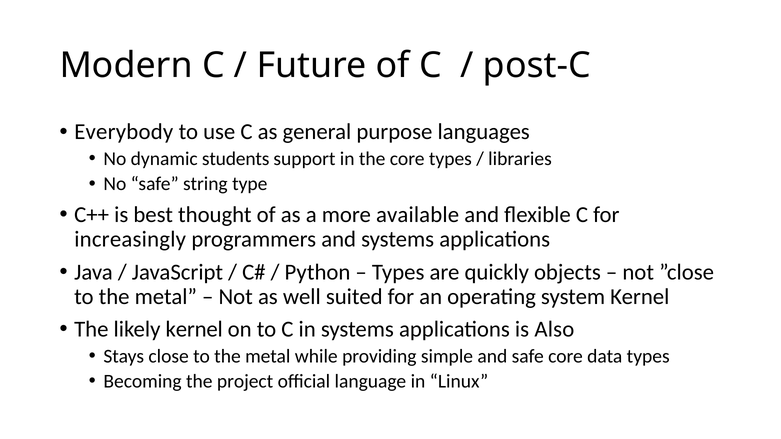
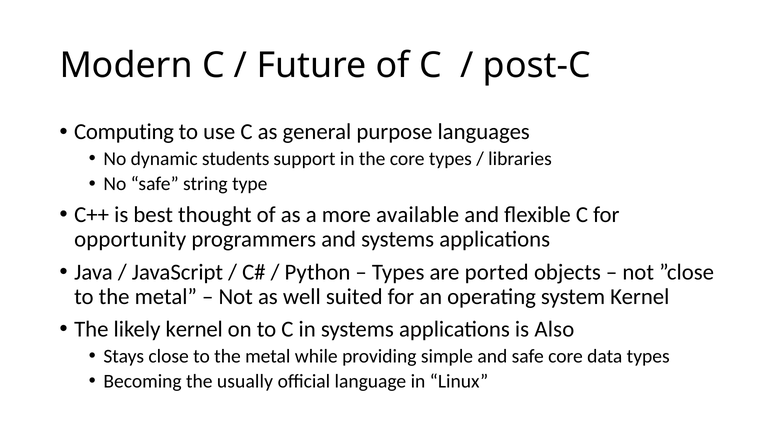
Everybody: Everybody -> Computing (124, 132)
increasingly: increasingly -> opportunity (130, 240)
quickly: quickly -> ported (497, 272)
project: project -> usually (245, 382)
